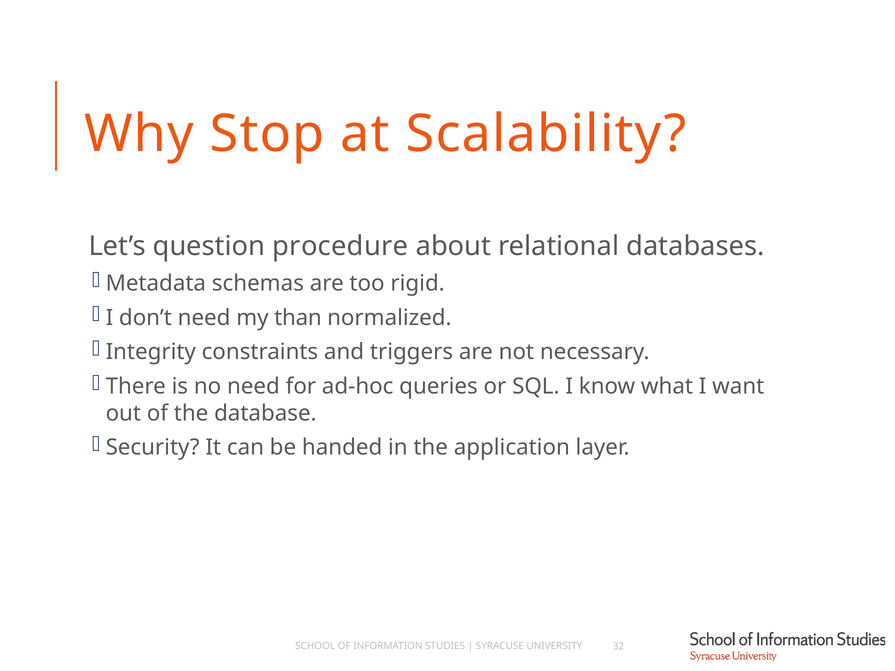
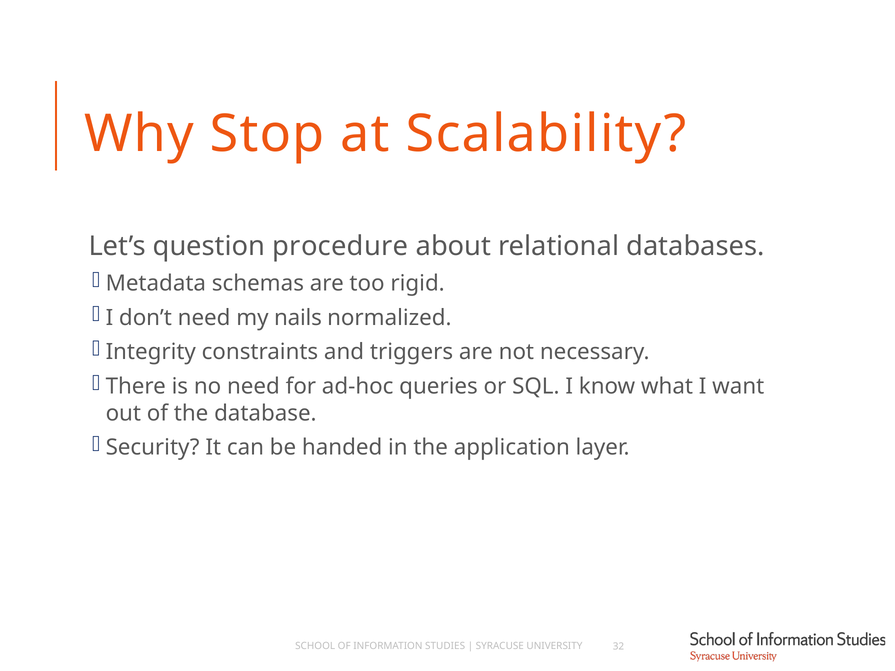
than: than -> nails (298, 318)
